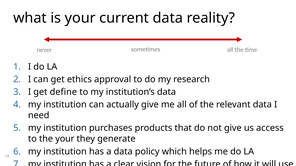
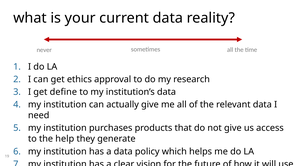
the your: your -> help (65, 139)
